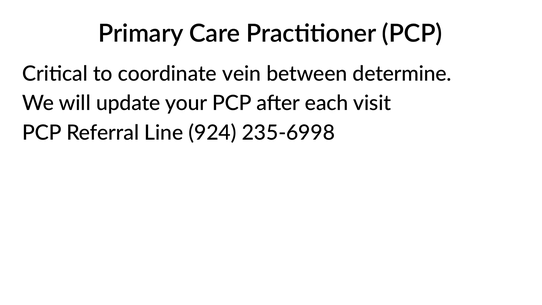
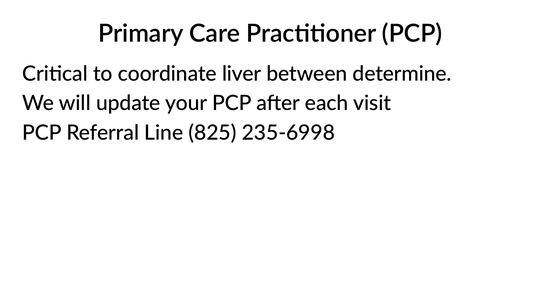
vein: vein -> liver (242, 74)
924: 924 -> 825 (212, 133)
